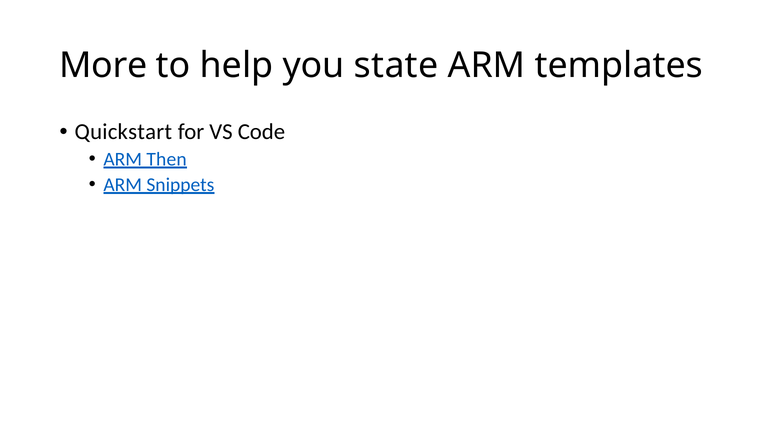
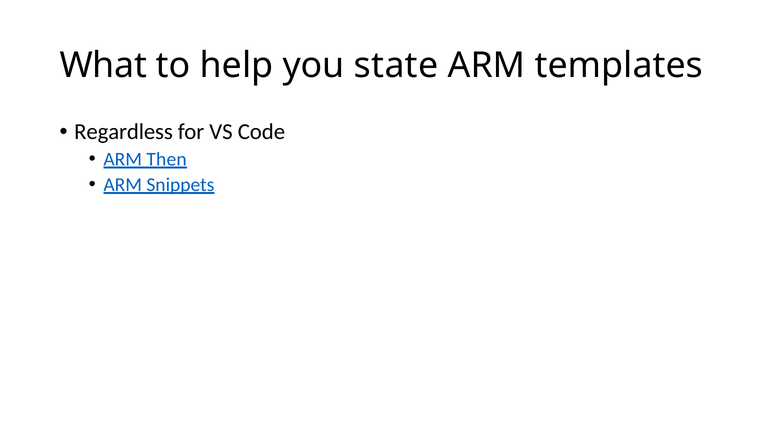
More: More -> What (103, 66)
Quickstart: Quickstart -> Regardless (124, 132)
